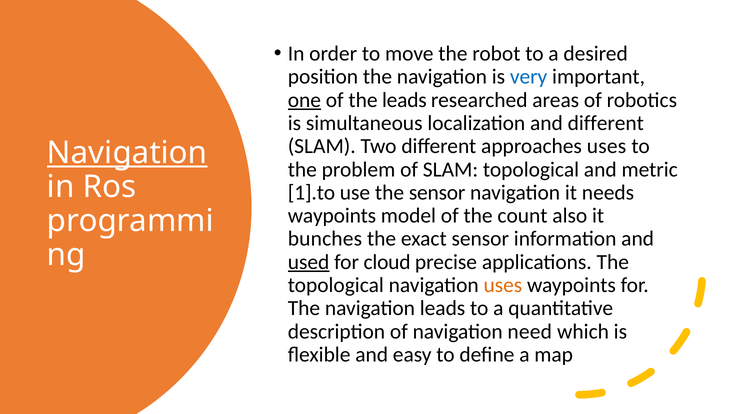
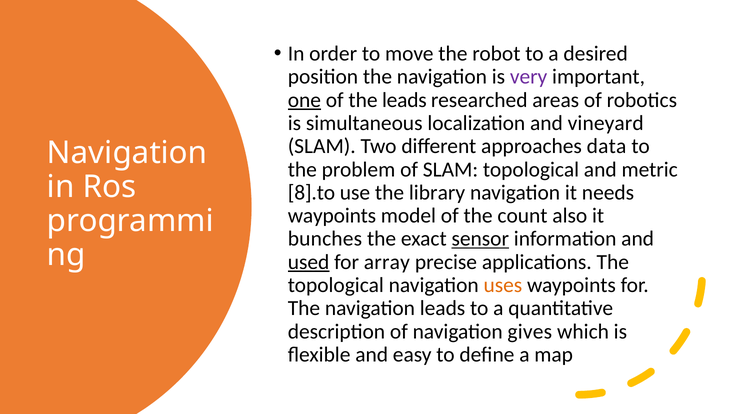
very colour: blue -> purple (529, 77)
and different: different -> vineyard (606, 123)
approaches uses: uses -> data (607, 146)
Navigation underline: present -> none (127, 153)
1].to: 1].to -> 8].to (311, 193)
the sensor: sensor -> library (437, 193)
sensor underline: none -> present (480, 239)
cloud: cloud -> array (387, 262)
need: need -> gives (530, 331)
